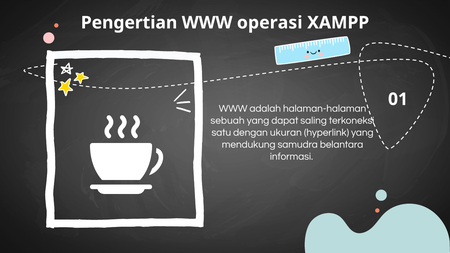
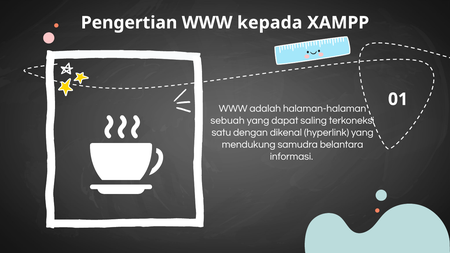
operasi: operasi -> kepada (270, 23)
ukuran: ukuran -> dikenal (286, 133)
